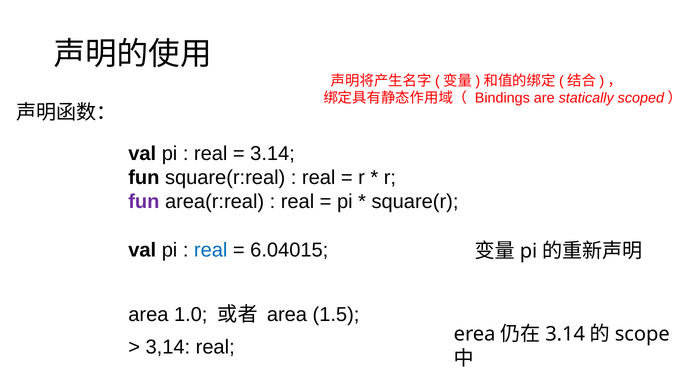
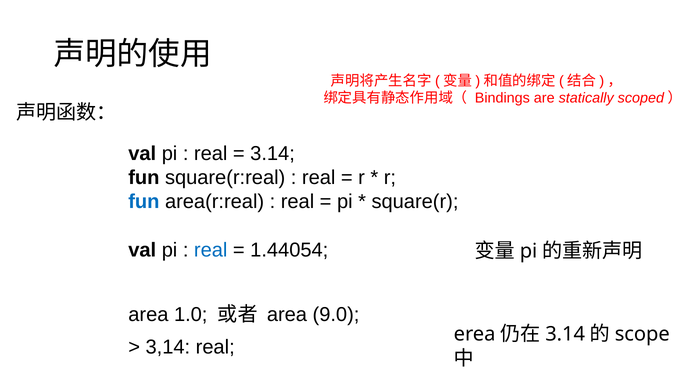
fun colour: purple -> blue (144, 202)
6.04015: 6.04015 -> 1.44054 (289, 250)
1.5: 1.5 -> 9.0 (336, 314)
